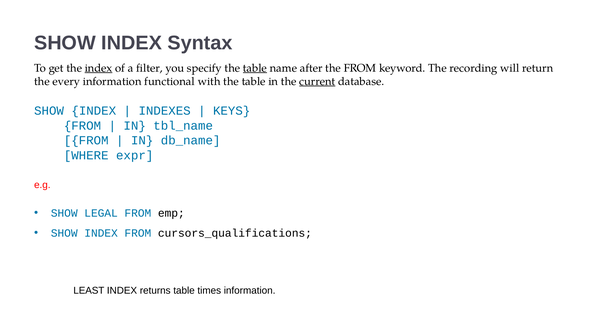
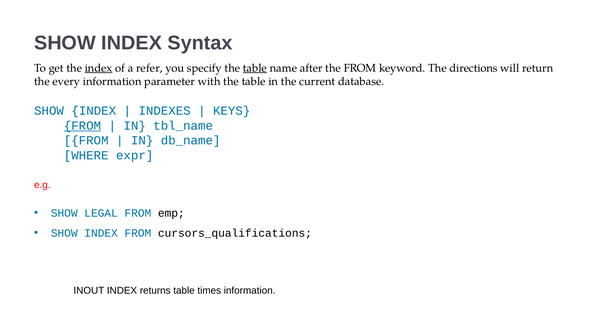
filter: filter -> refer (149, 68)
recording: recording -> directions (474, 68)
functional: functional -> parameter (170, 82)
current underline: present -> none (317, 82)
FROM underline: none -> present (82, 126)
LEAST: LEAST -> INOUT (89, 291)
